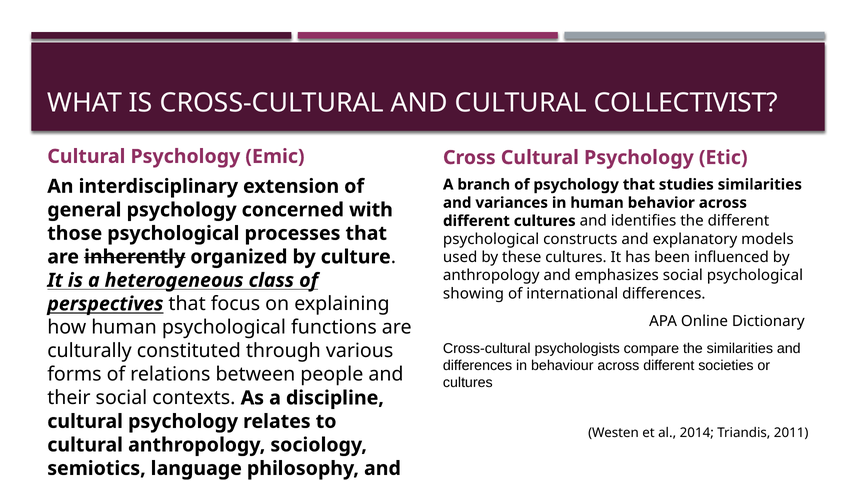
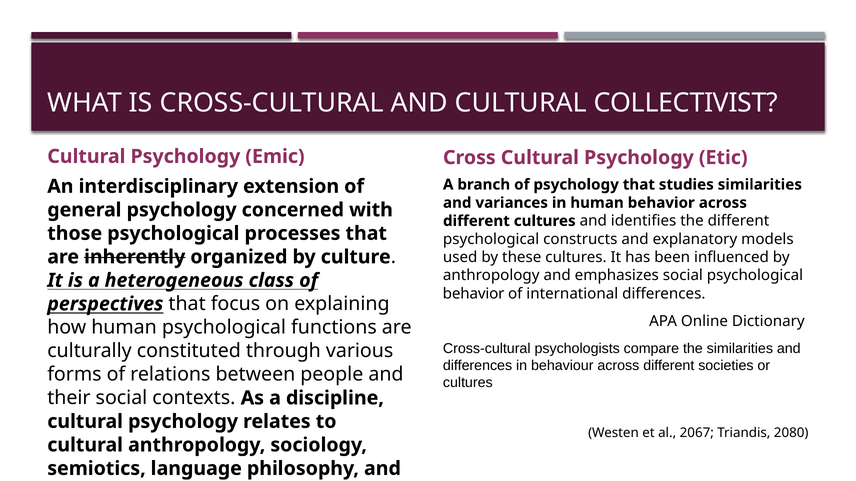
showing: showing -> behavior (474, 294)
2014: 2014 -> 2067 (697, 433)
2011: 2011 -> 2080 (791, 433)
